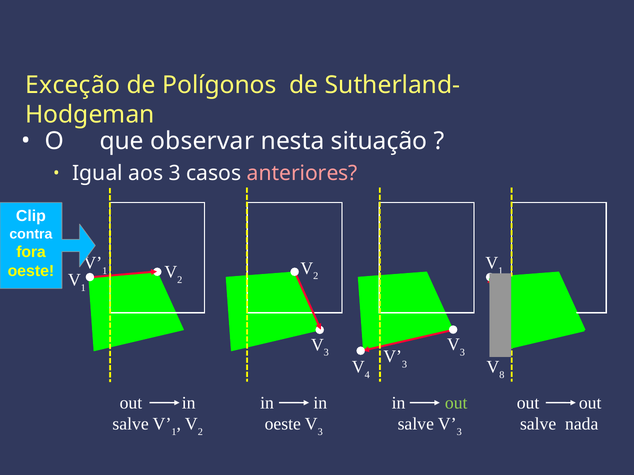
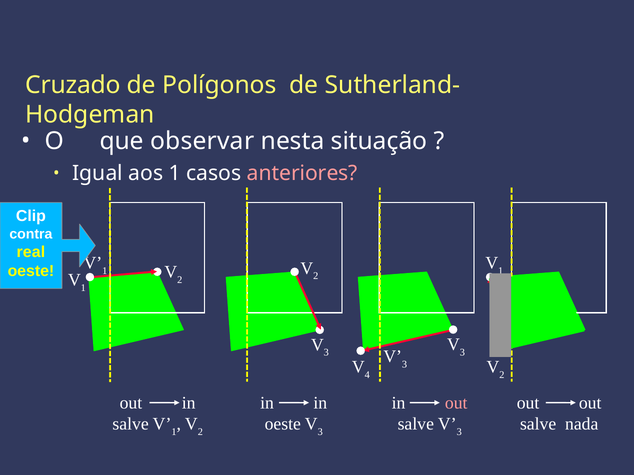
Exceção: Exceção -> Cruzado (73, 85)
aos 3: 3 -> 1 (175, 174)
fora: fora -> real (31, 252)
8: 8 -> 2 (502, 375)
out colour: light green -> pink (456, 403)
